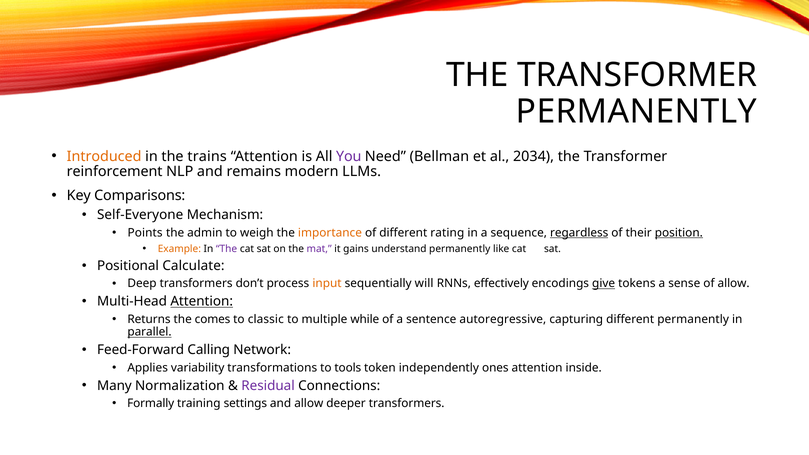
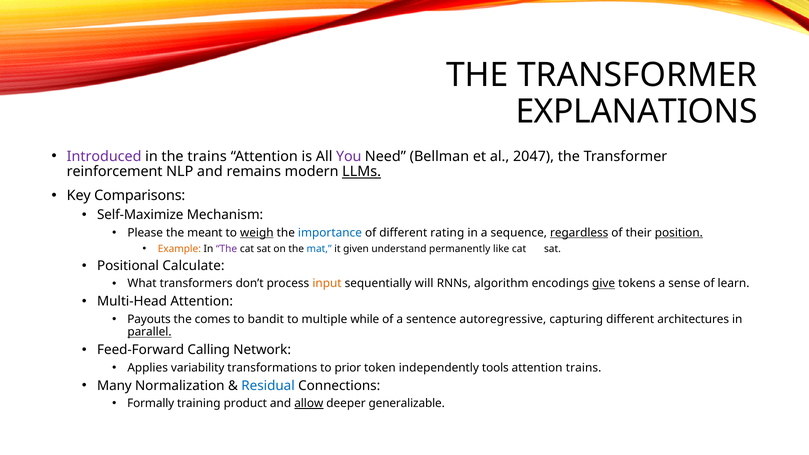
PERMANENTLY: PERMANENTLY -> EXPLANATIONS (637, 112)
Introduced colour: orange -> purple (104, 156)
2034: 2034 -> 2047 (534, 156)
LLMs underline: none -> present (362, 172)
Self-Everyone: Self-Everyone -> Self-Maximize (140, 215)
Points: Points -> Please (145, 233)
admin: admin -> meant (205, 233)
weigh underline: none -> present (257, 233)
importance colour: orange -> blue (330, 233)
mat colour: purple -> blue (319, 249)
gains: gains -> given (356, 249)
Deep: Deep -> What (142, 284)
effectively: effectively -> algorithm (501, 284)
of allow: allow -> learn (734, 284)
Attention underline: present -> none (202, 301)
Returns: Returns -> Payouts (149, 319)
classic: classic -> bandit (266, 319)
different permanently: permanently -> architectures (693, 319)
tools: tools -> prior (348, 368)
ones: ones -> tools (495, 368)
attention inside: inside -> trains (584, 368)
Residual colour: purple -> blue (268, 386)
settings: settings -> product (245, 404)
allow underline: none -> present (309, 404)
deeper transformers: transformers -> generalizable (407, 404)
